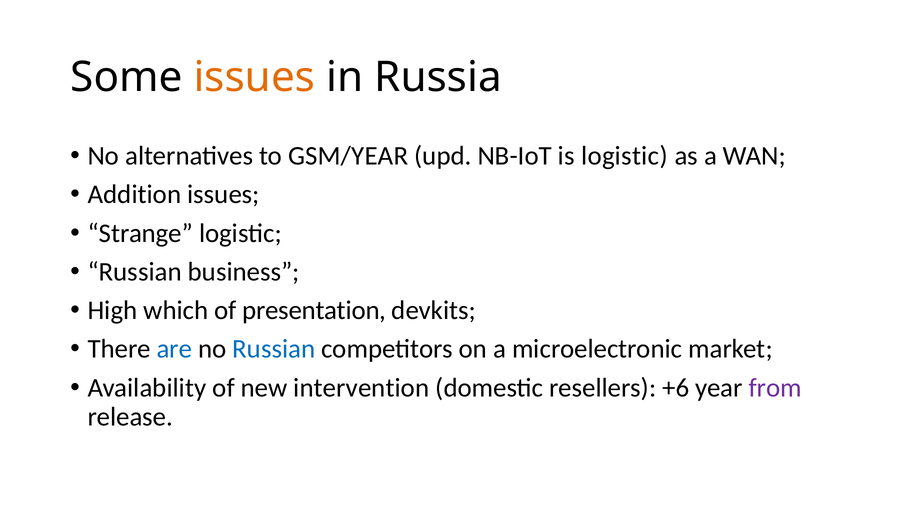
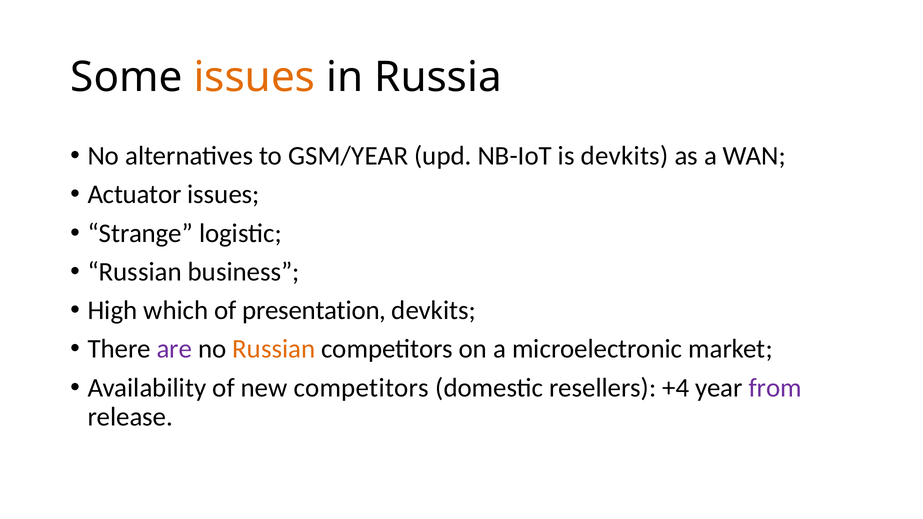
is logistic: logistic -> devkits (624, 156)
Addition: Addition -> Actuator (135, 195)
are colour: blue -> purple (174, 349)
Russian colour: blue -> orange (274, 349)
new intervention: intervention -> competitors (361, 388)
+6: +6 -> +4 (676, 388)
